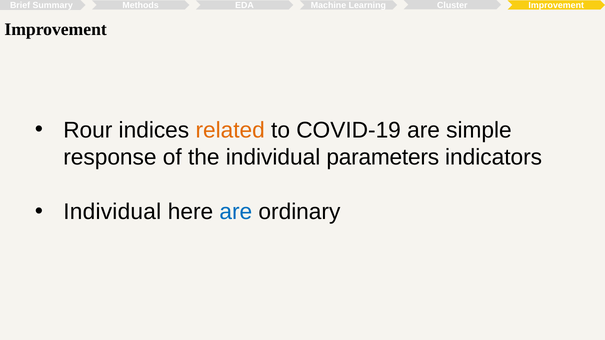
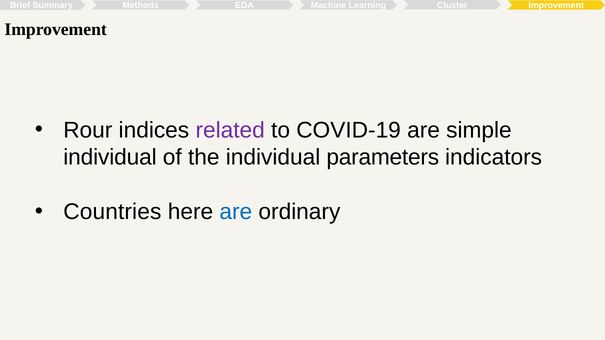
related colour: orange -> purple (230, 130)
response: response -> individual (110, 158)
Individual: Individual -> Countries (112, 212)
